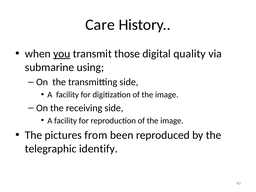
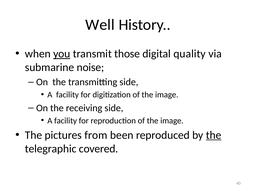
Care: Care -> Well (100, 25)
using: using -> noise (90, 67)
the underline: none -> present (214, 135)
identify: identify -> covered (99, 149)
